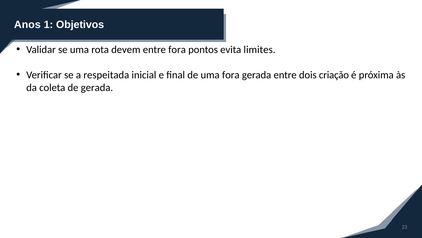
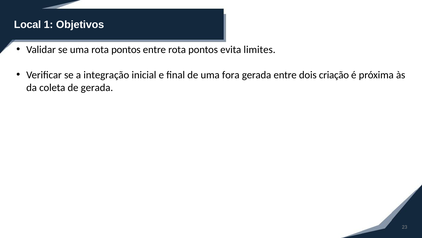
Anos: Anos -> Local (28, 25)
uma rota devem: devem -> pontos (126, 49)
entre fora: fora -> rota (177, 49)
respeitada: respeitada -> integração (106, 75)
